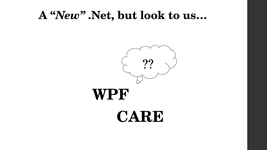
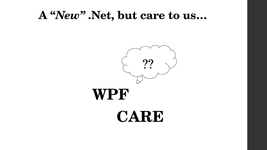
but look: look -> care (153, 16)
